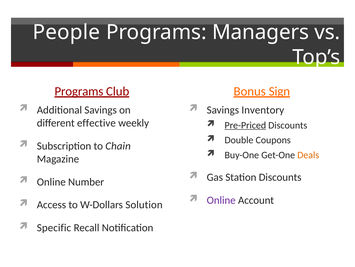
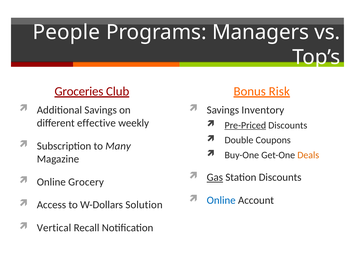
Programs: Programs -> Groceries (79, 91)
Sign: Sign -> Risk (279, 91)
Chain: Chain -> Many (118, 146)
Gas underline: none -> present (215, 177)
Number: Number -> Grocery (86, 181)
Online colour: purple -> blue (221, 200)
Specific: Specific -> Vertical (54, 227)
